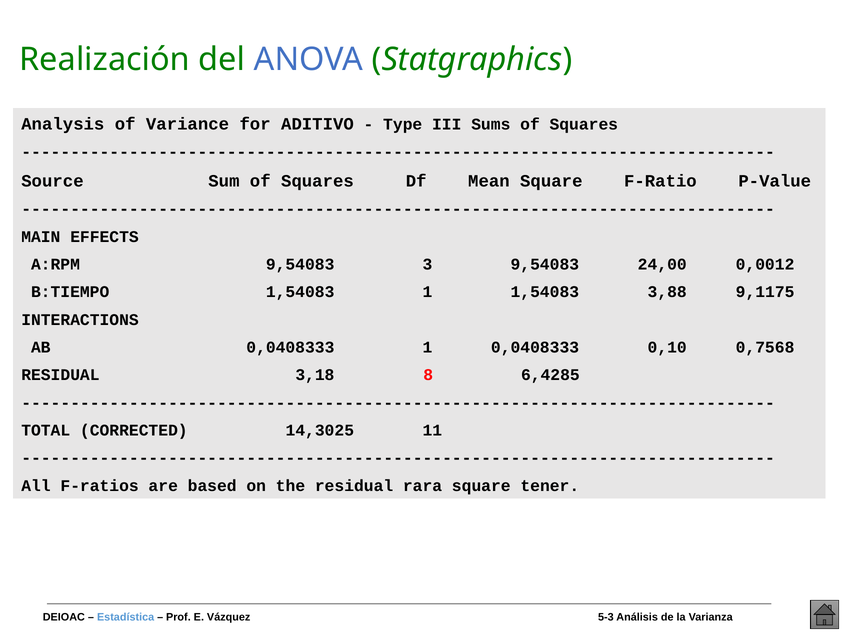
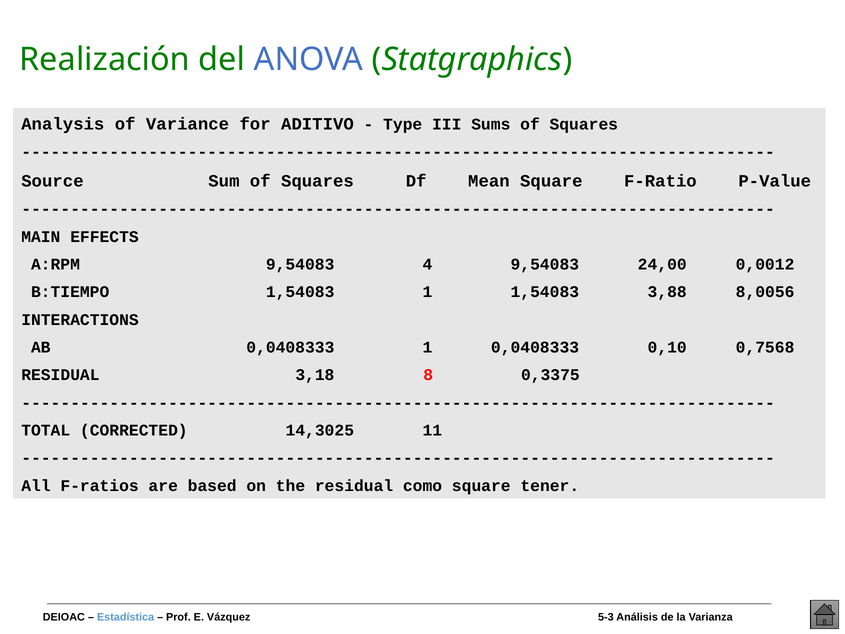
3: 3 -> 4 (427, 264)
9,1175: 9,1175 -> 8,0056 (765, 292)
6,4285: 6,4285 -> 0,3375 (550, 375)
rara: rara -> como (423, 485)
